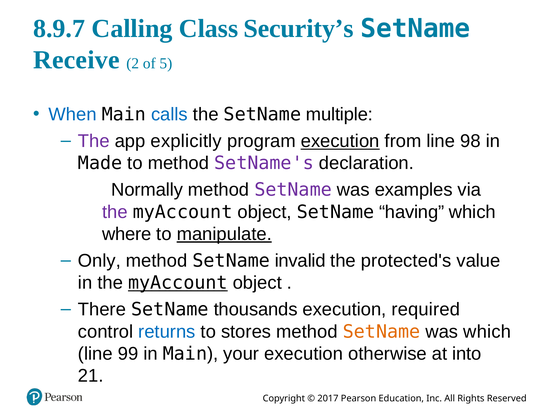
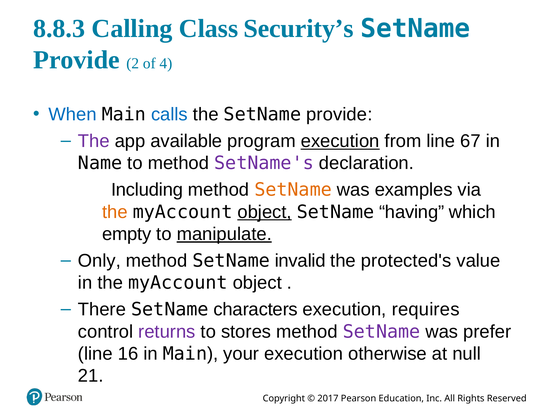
8.9.7: 8.9.7 -> 8.8.3 (59, 29)
Receive: Receive -> Provide (76, 60)
5: 5 -> 4 (166, 63)
the SetName multiple: multiple -> provide (339, 114)
explicitly: explicitly -> available (186, 141)
98: 98 -> 67 (470, 141)
Made: Made -> Name (100, 163)
Normally: Normally -> Including (147, 190)
SetName colour: purple -> orange (293, 190)
the colour: purple -> orange (115, 212)
object underline: none -> present (265, 212)
where: where -> empty (127, 234)
myAccount underline: present -> none (178, 283)
thousands: thousands -> characters (256, 310)
required: required -> requires (426, 310)
returns colour: blue -> purple (167, 332)
SetName colour: orange -> purple (382, 332)
was which: which -> prefer (487, 332)
99: 99 -> 16 (128, 354)
into: into -> null (467, 354)
